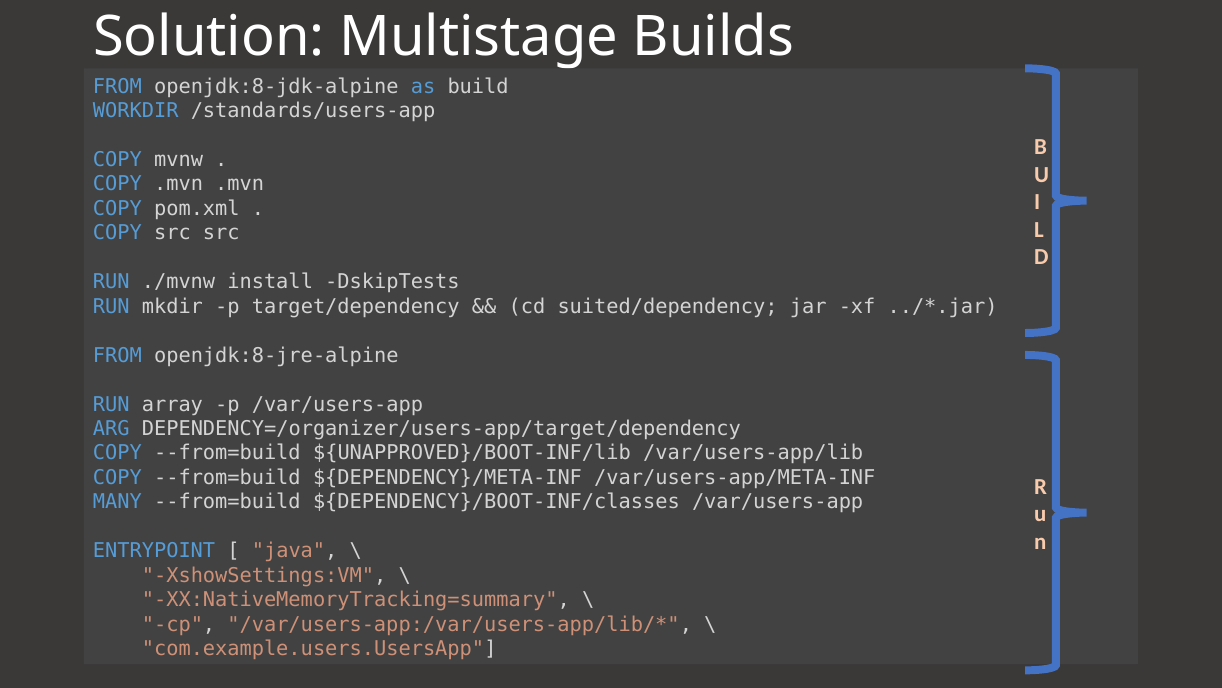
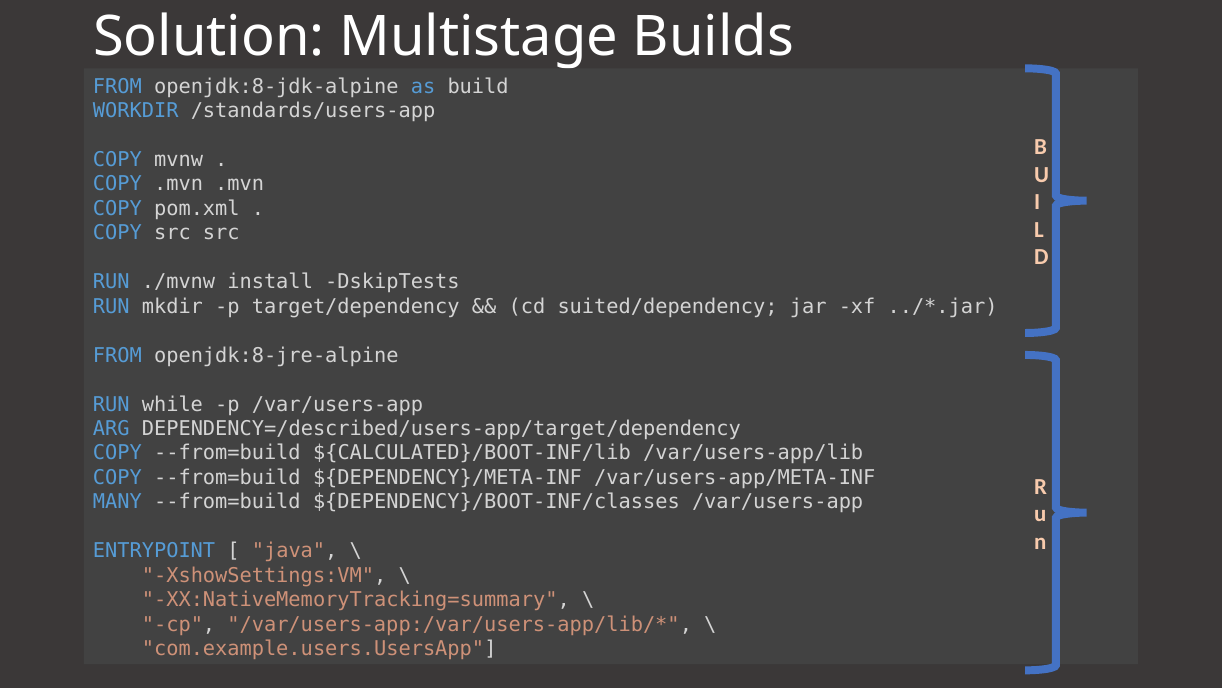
array: array -> while (172, 404)
DEPENDENCY=/organizer/users-app/target/dependency: DEPENDENCY=/organizer/users-app/target/dependency -> DEPENDENCY=/described/users-app/target/dependency (441, 428)
${UNAPPROVED}/BOOT-INF/lib: ${UNAPPROVED}/BOOT-INF/lib -> ${CALCULATED}/BOOT-INF/lib (472, 453)
